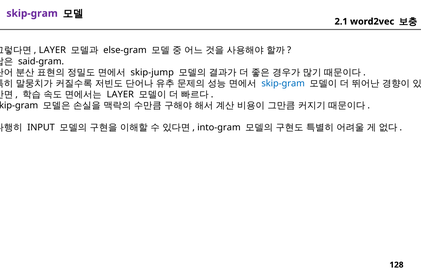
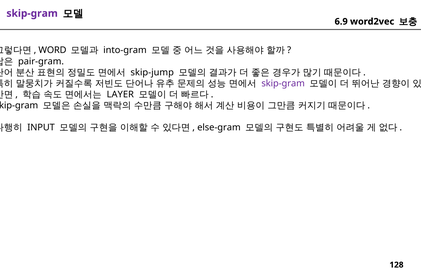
2.1: 2.1 -> 6.9 (341, 22)
LAYER: LAYER -> WORD (52, 50)
else-gram: else-gram -> into-gram (125, 50)
said-gram: said-gram -> pair-gram (41, 61)
skip-gram colour: blue -> purple (283, 84)
into-gram: into-gram -> else-gram (219, 128)
